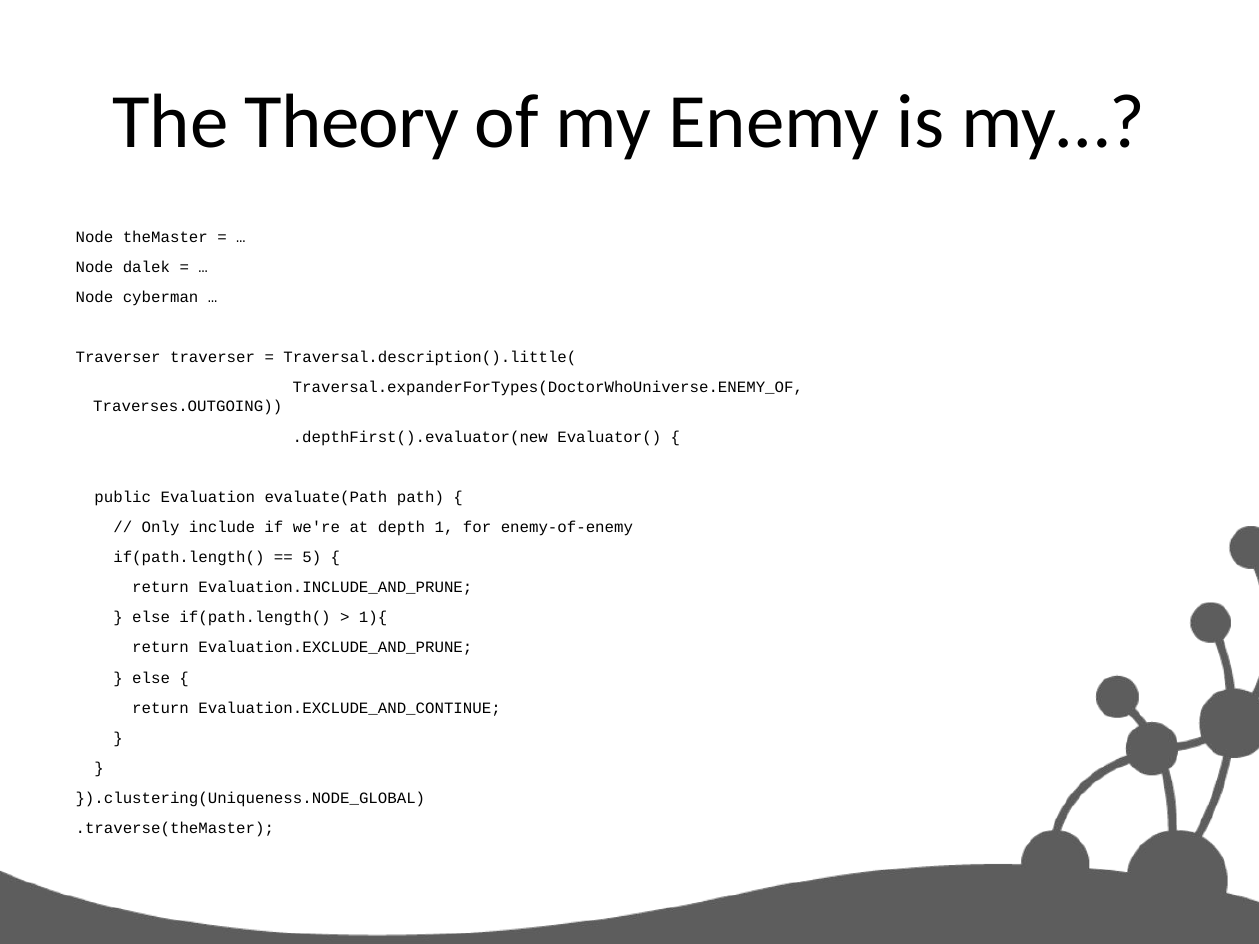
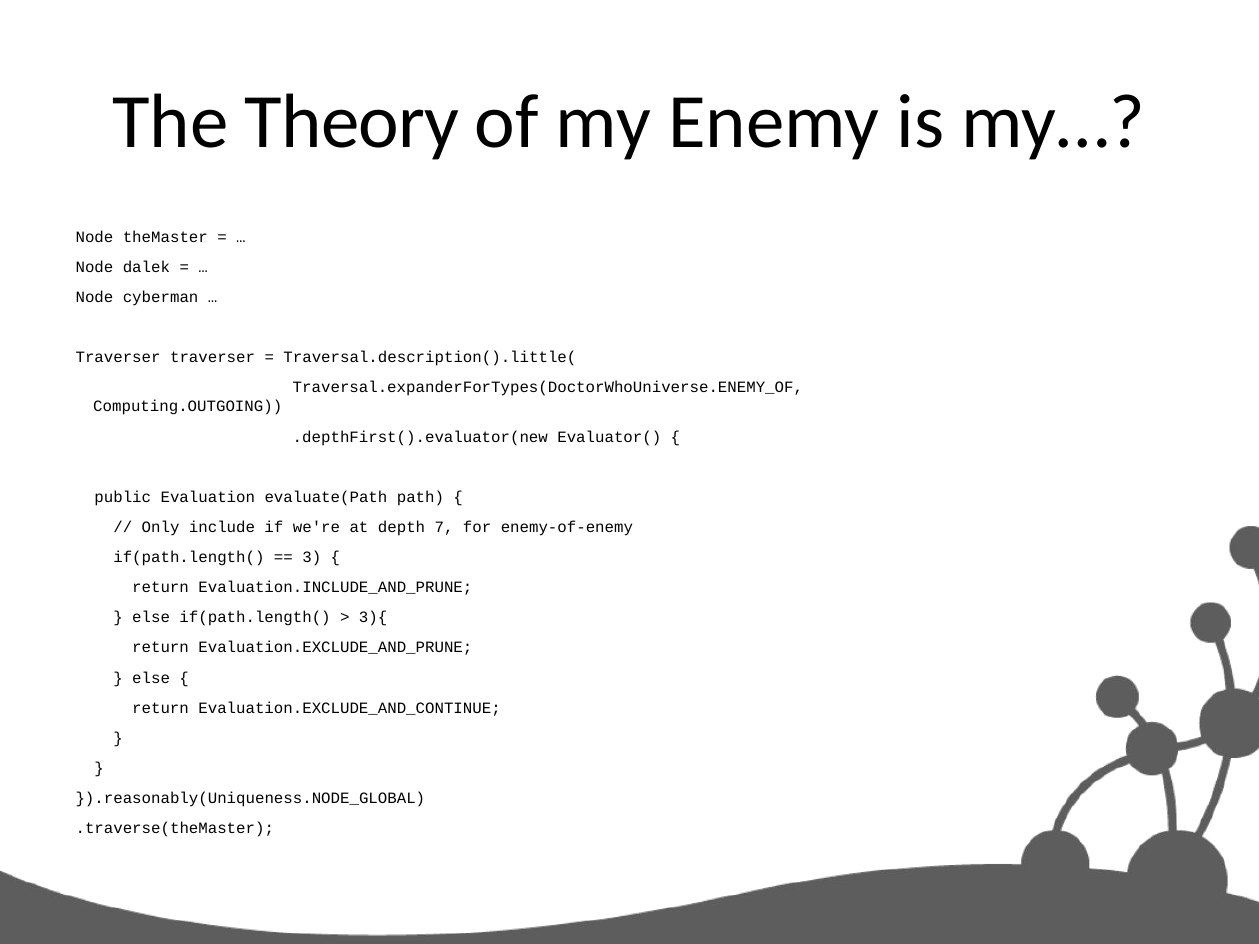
Traverses.OUTGOING: Traverses.OUTGOING -> Computing.OUTGOING (188, 407)
1: 1 -> 7 (444, 527)
5: 5 -> 3 (312, 557)
1){: 1){ -> 3){ (373, 618)
}).clustering(Uniqueness.NODE_GLOBAL: }).clustering(Uniqueness.NODE_GLOBAL -> }).reasonably(Uniqueness.NODE_GLOBAL (250, 799)
